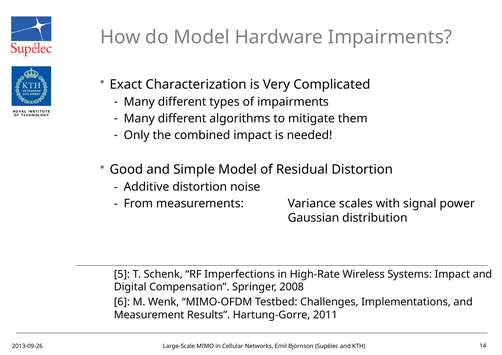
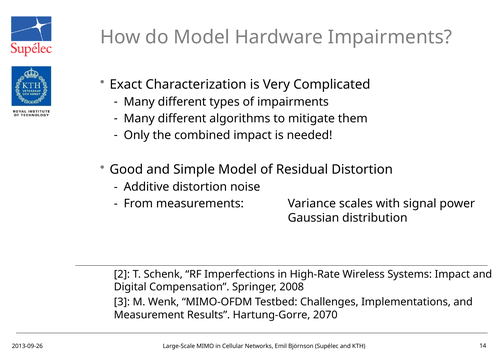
5: 5 -> 2 (122, 274)
6: 6 -> 3 (122, 302)
2011: 2011 -> 2070 (325, 315)
